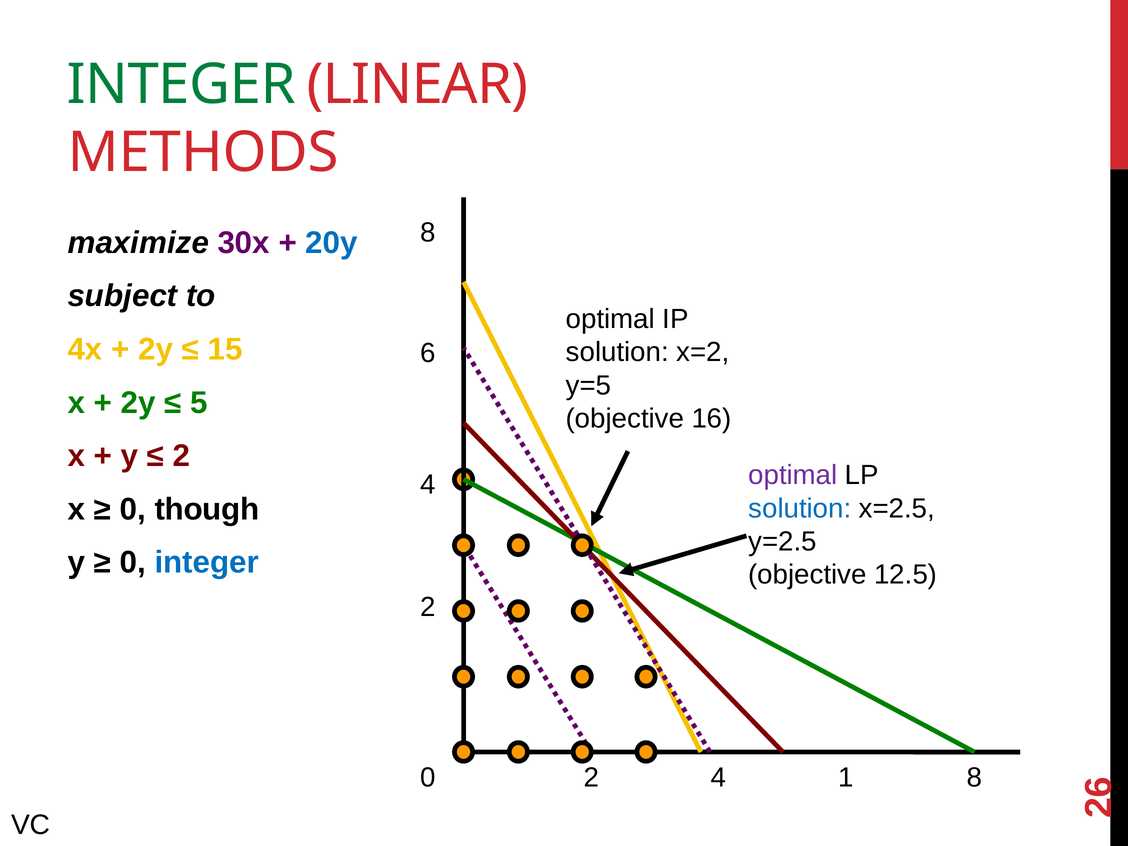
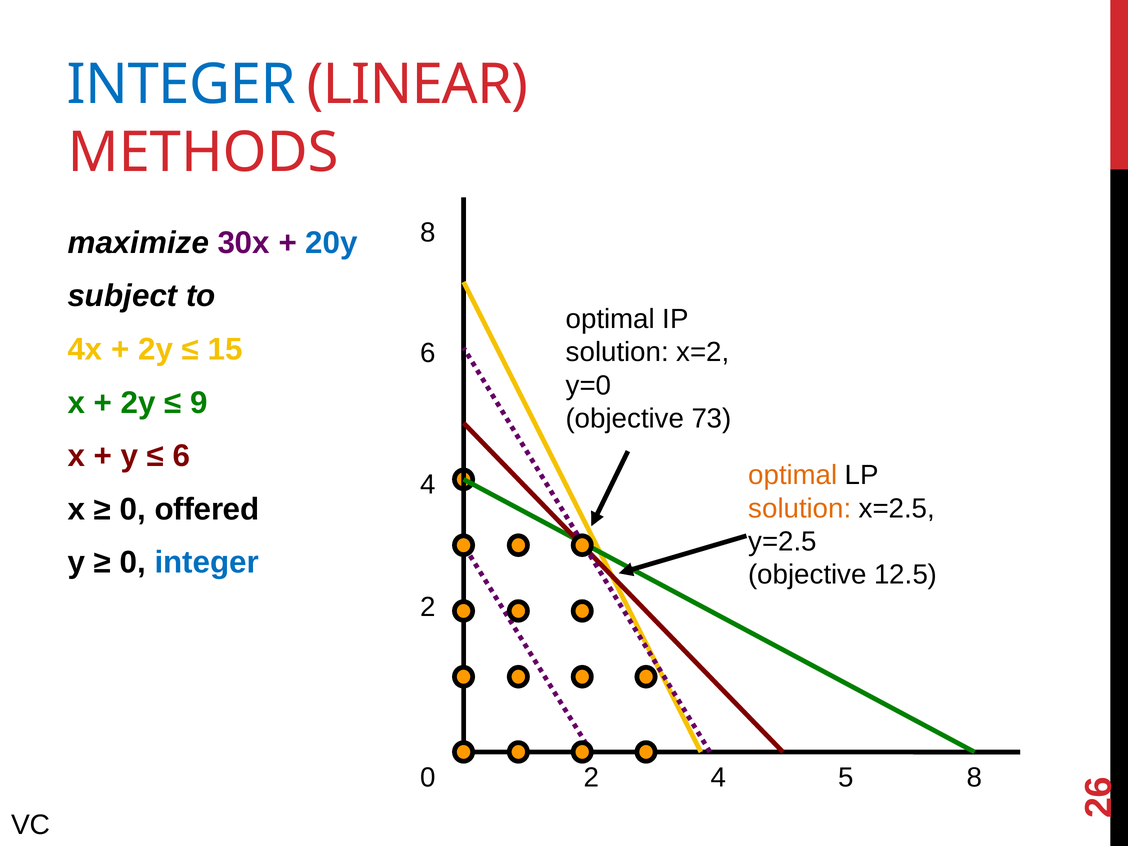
INTEGER colour: green -> blue (181, 85)
y=5: y=5 -> y=0 (589, 385)
5: 5 -> 9 (199, 403)
16: 16 -> 73 (712, 419)
2: 2 -> 6 (182, 456)
optimal colour: purple -> orange (793, 475)
though: though -> offered (207, 509)
solution colour: blue -> orange (800, 508)
1: 1 -> 5 (846, 778)
